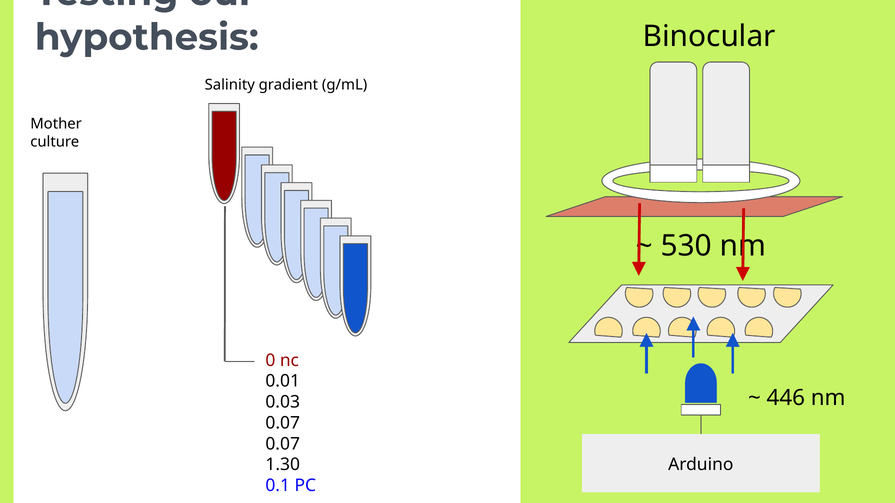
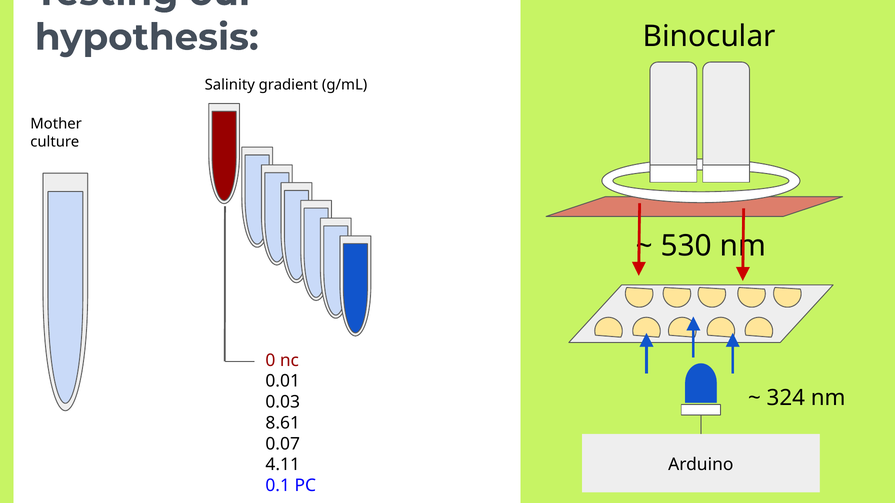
446: 446 -> 324 (786, 398)
0.07: 0.07 -> 8.61 (283, 423)
1.30: 1.30 -> 4.11 (283, 465)
